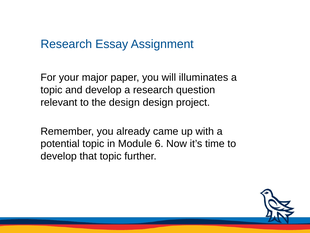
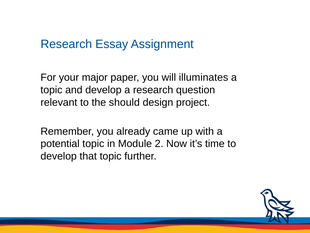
the design: design -> should (124, 102)
6: 6 -> 2 (159, 143)
